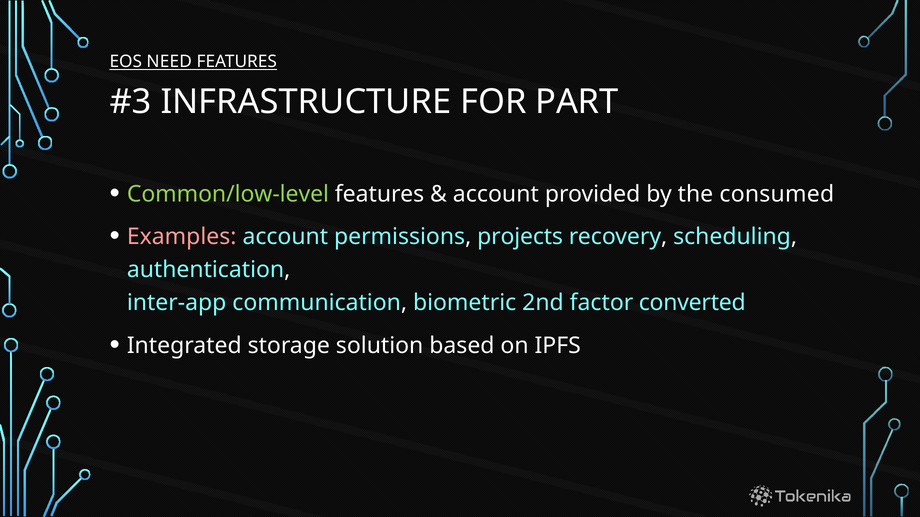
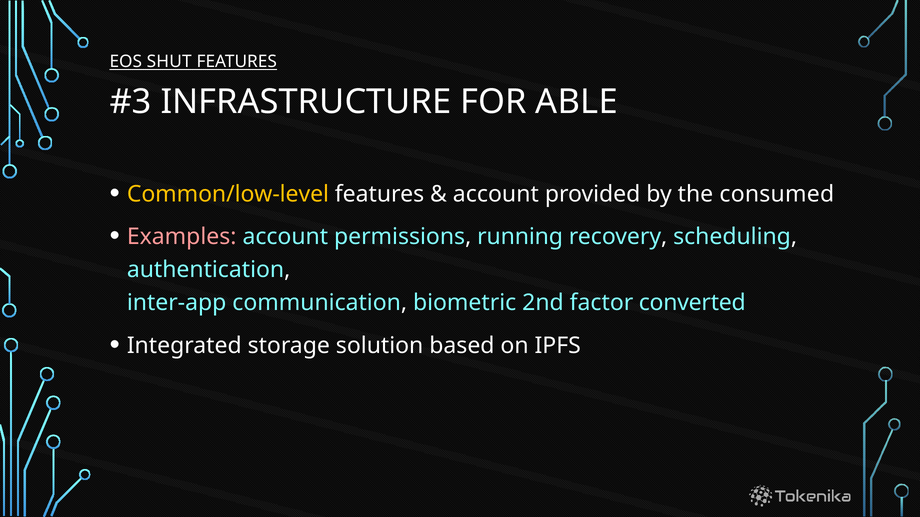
NEED: NEED -> SHUT (169, 62)
PART: PART -> ABLE (577, 102)
Common/low-level colour: light green -> yellow (228, 194)
projects: projects -> running (520, 237)
